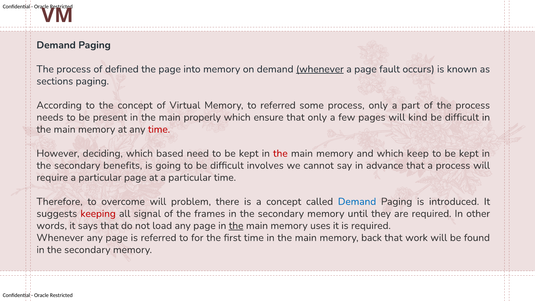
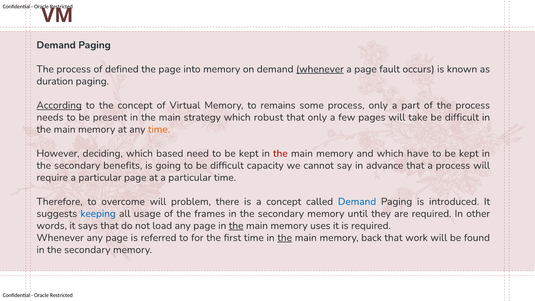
sections: sections -> duration (55, 81)
According underline: none -> present (59, 105)
to referred: referred -> remains (278, 105)
properly: properly -> strategy (202, 117)
ensure: ensure -> robust (269, 117)
kind: kind -> take (418, 117)
time colour: red -> orange (159, 129)
keep: keep -> have (418, 153)
involves: involves -> capacity (265, 165)
keeping colour: red -> blue (98, 214)
signal: signal -> usage (147, 214)
the underline: none -> present (285, 238)
